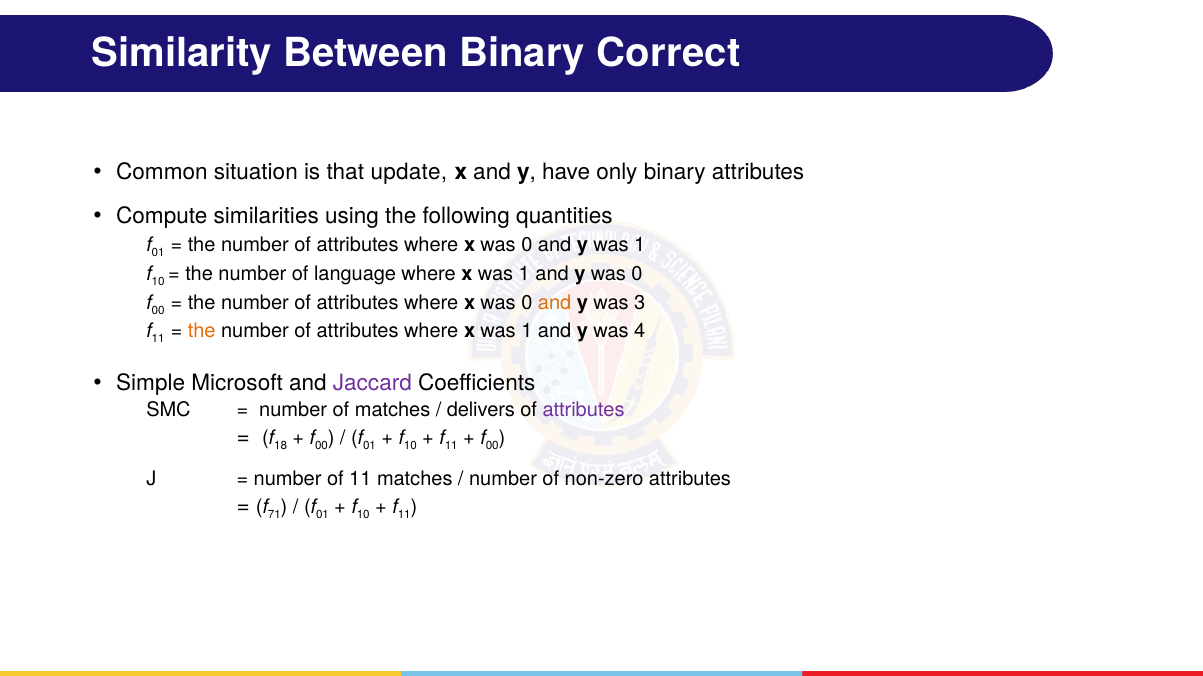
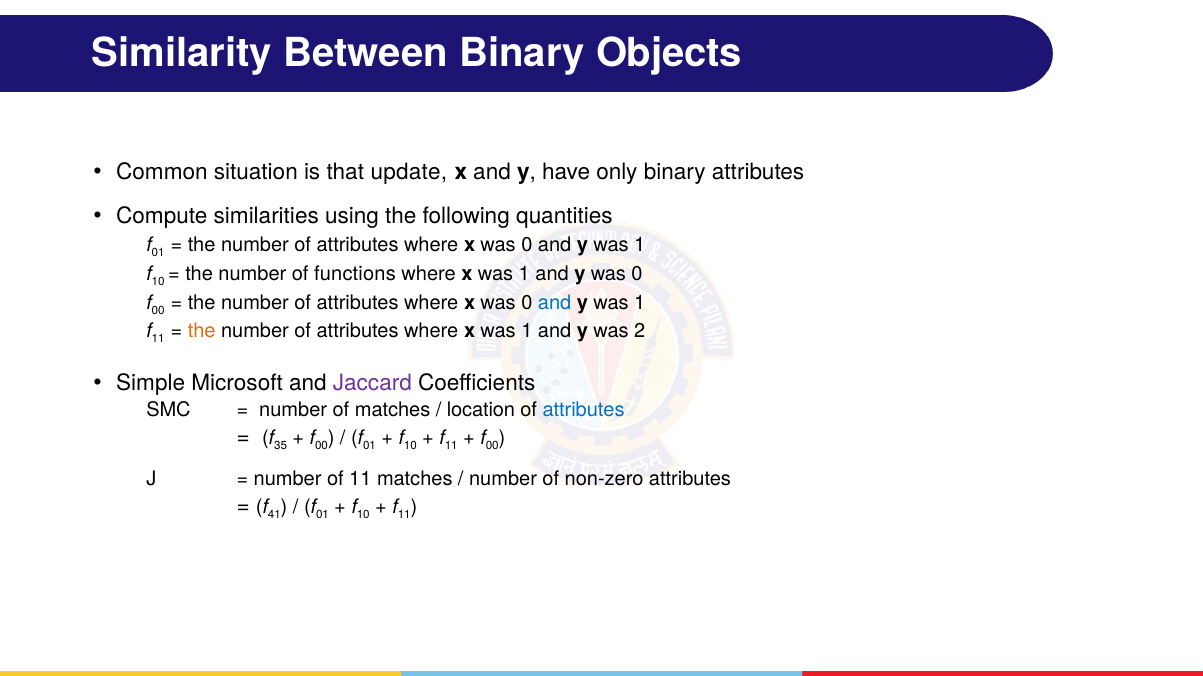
Correct: Correct -> Objects (669, 53)
language: language -> functions (355, 275)
and colour: orange -> blue (555, 303)
3: 3 -> 1 (640, 303)
4: 4 -> 2 (640, 332)
delivers: delivers -> location (481, 410)
attributes colour: purple -> blue (584, 410)
18: 18 -> 35 (281, 446)
71: 71 -> 41 (274, 515)
